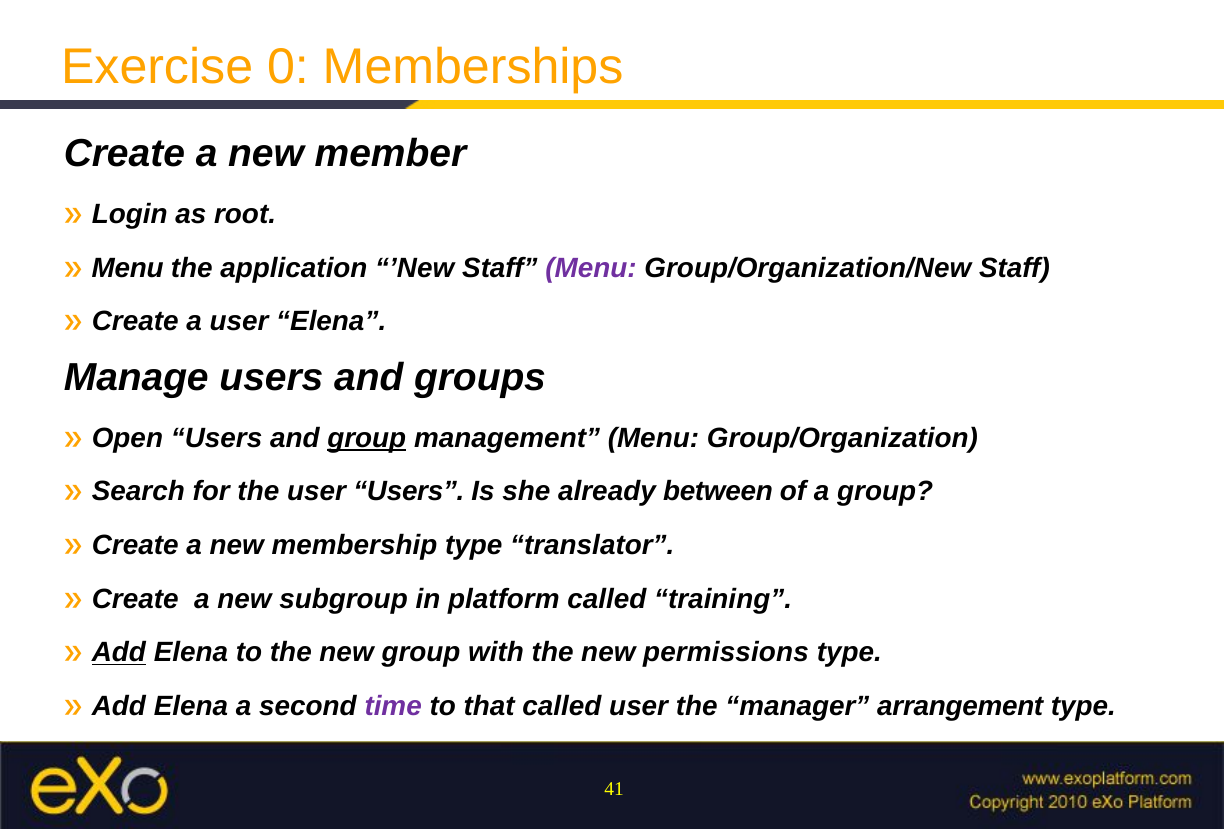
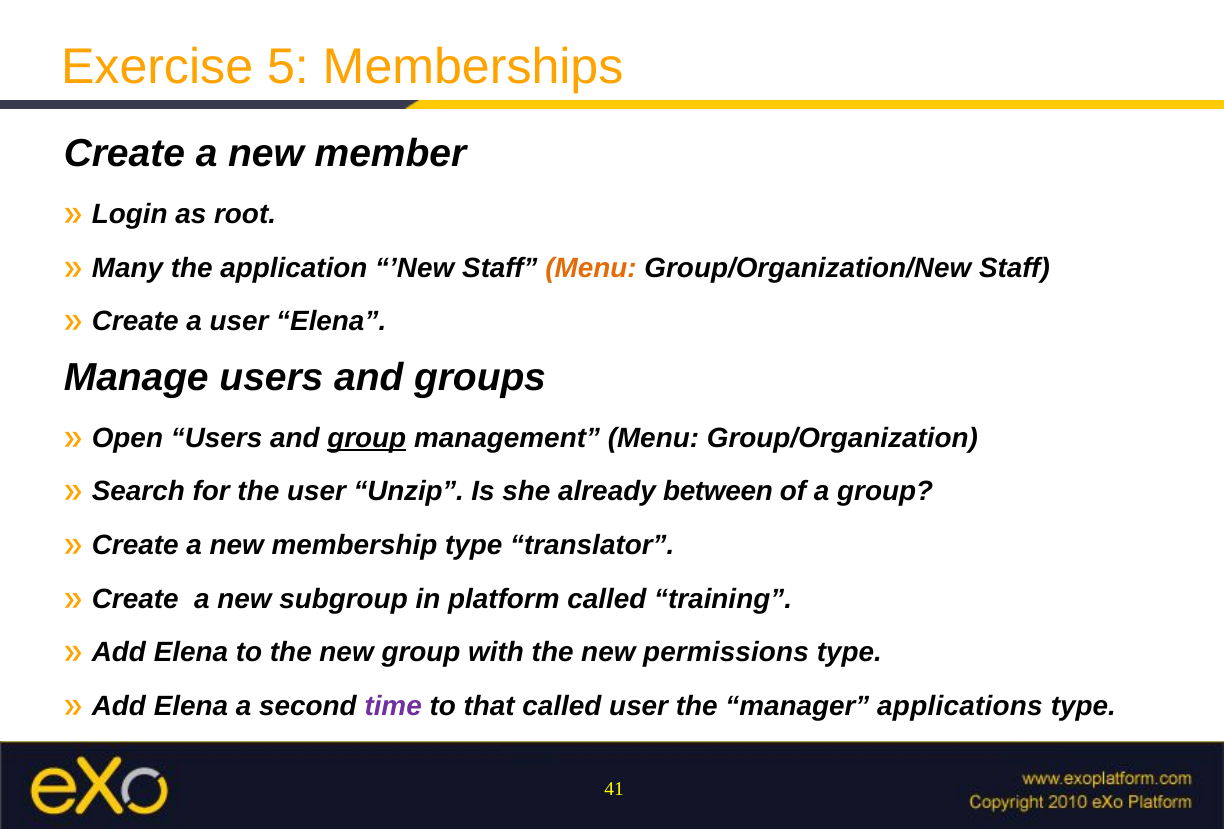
0: 0 -> 5 (288, 67)
Menu: Menu -> Many (127, 268)
Menu colour: purple -> orange (591, 268)
user Users: Users -> Unzip (409, 492)
Add underline: present -> none (119, 653)
arrangement: arrangement -> applications (960, 706)
